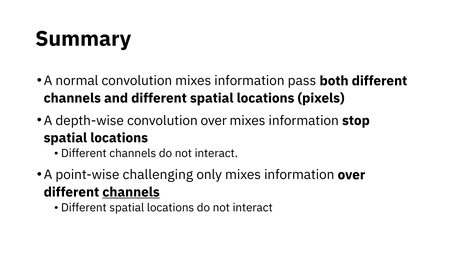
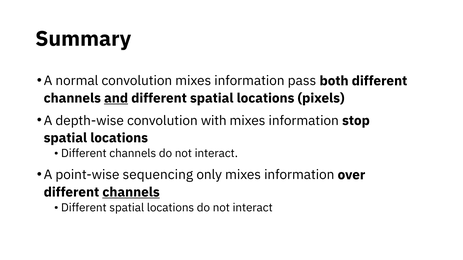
and underline: none -> present (116, 98)
convolution over: over -> with (214, 121)
challenging: challenging -> sequencing (158, 175)
